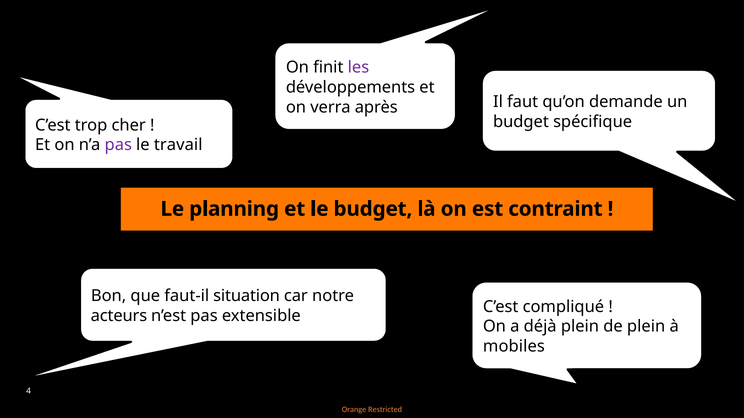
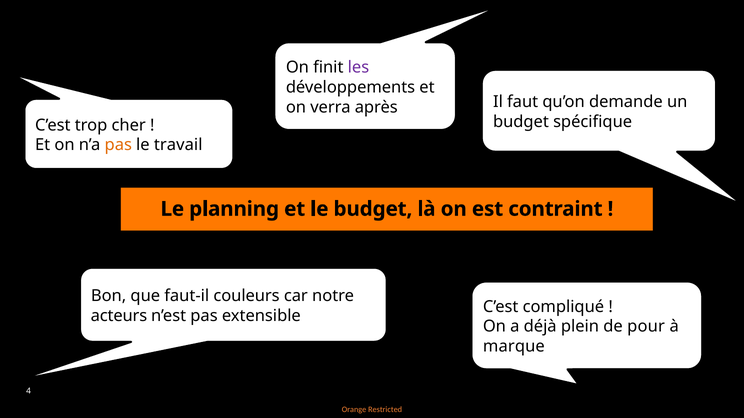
pas colour: purple -> orange (118, 145)
situation: situation -> couleurs (247, 296)
de plein: plein -> pour (646, 327)
mobiles: mobiles -> marque (514, 347)
